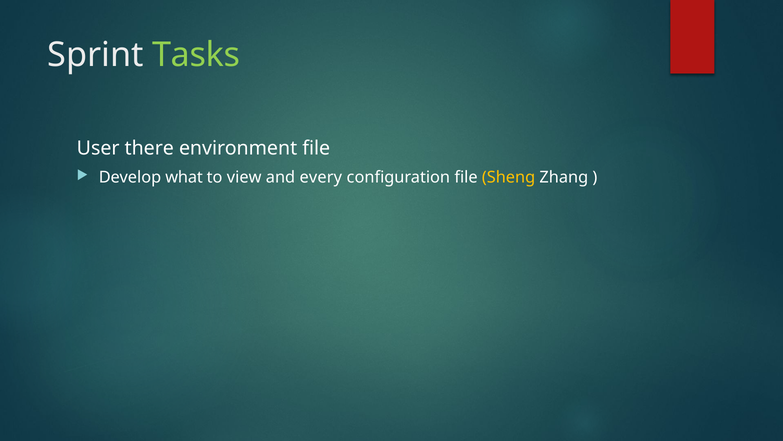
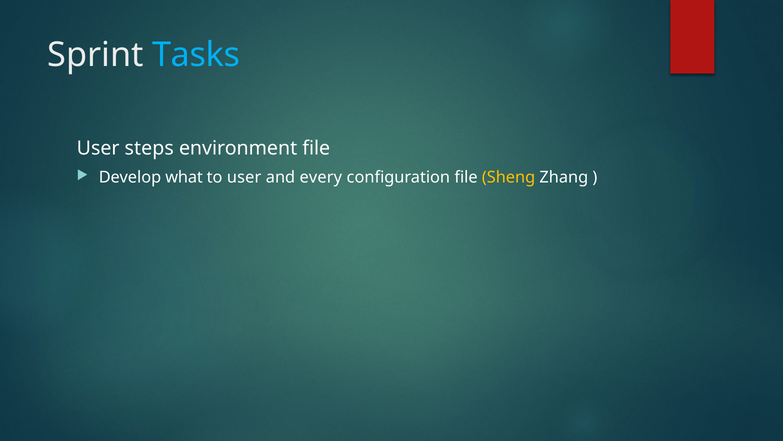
Tasks colour: light green -> light blue (196, 55)
there: there -> steps (149, 148)
to view: view -> user (244, 177)
